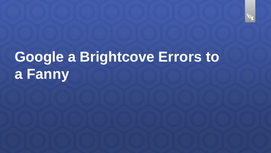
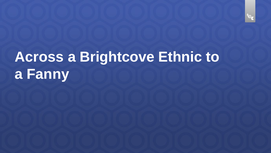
Google: Google -> Across (39, 57)
Errors: Errors -> Ethnic (180, 57)
